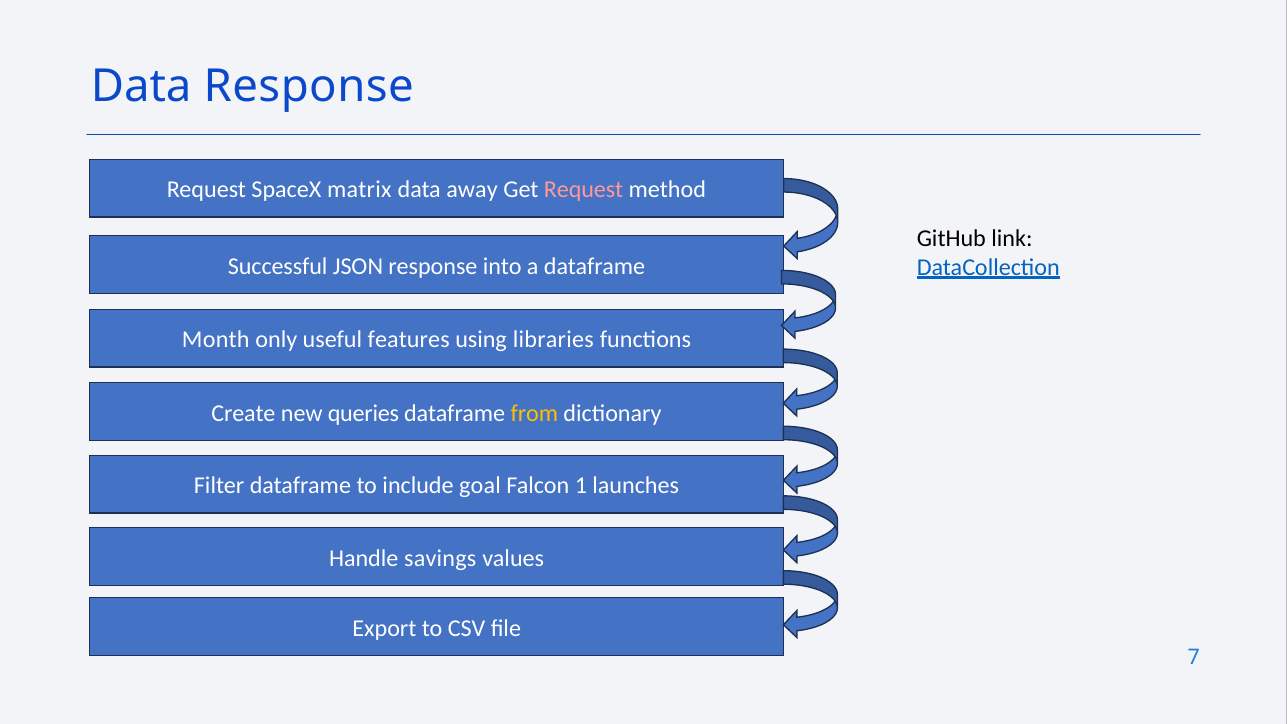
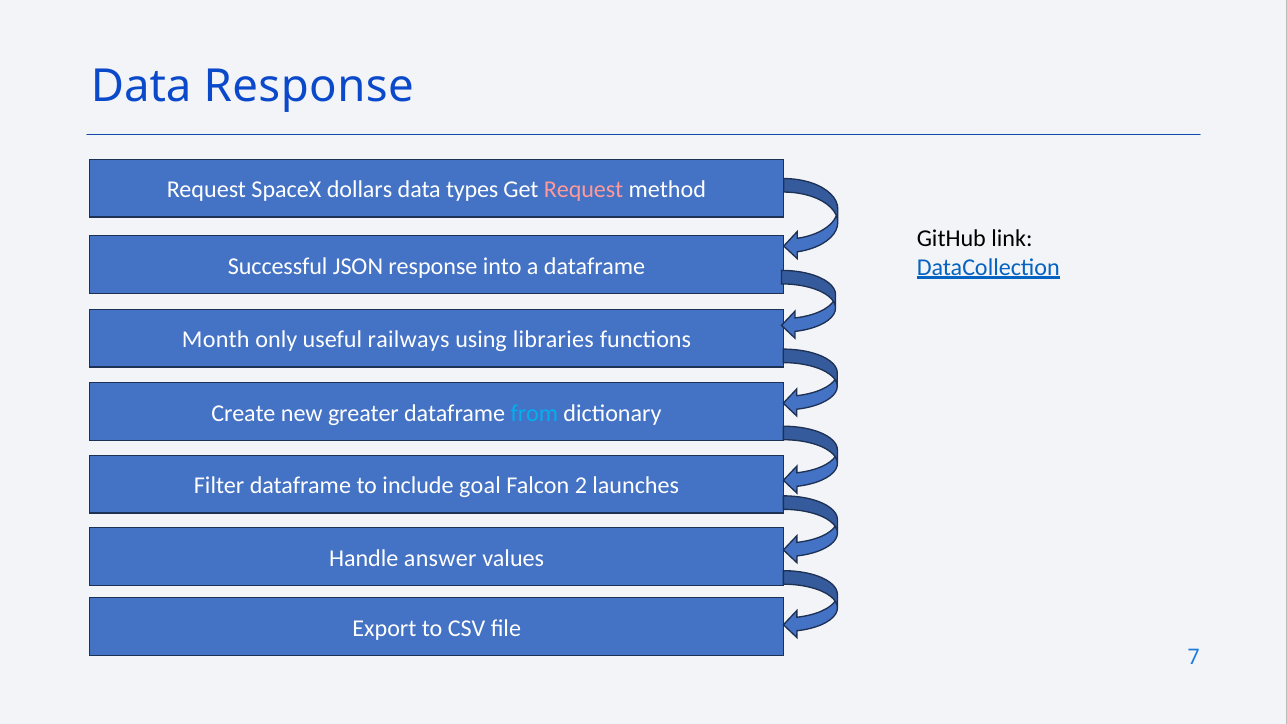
matrix: matrix -> dollars (360, 190)
away: away -> types (472, 190)
features: features -> railways (409, 340)
queries: queries -> greater (363, 413)
from colour: yellow -> light blue (534, 413)
1: 1 -> 2 (581, 486)
savings: savings -> answer (440, 558)
